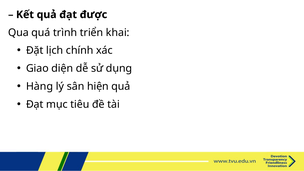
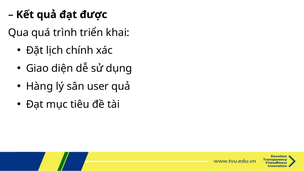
hiện: hiện -> user (98, 86)
